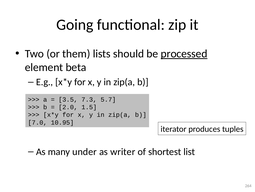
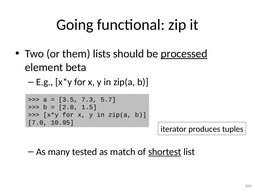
under: under -> tested (85, 151)
writer: writer -> match (123, 151)
shortest underline: none -> present (165, 151)
